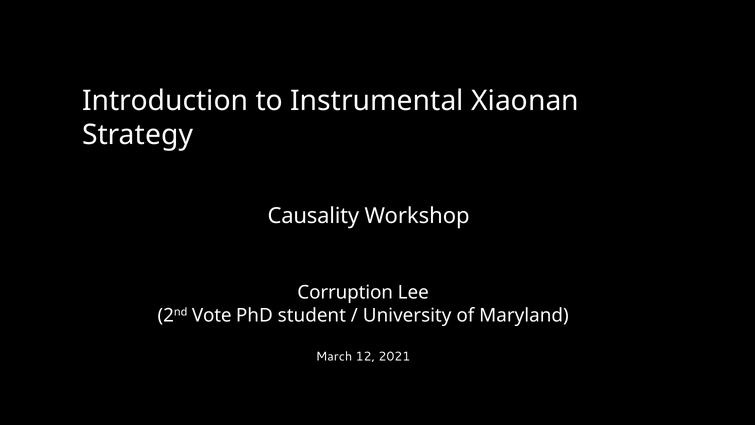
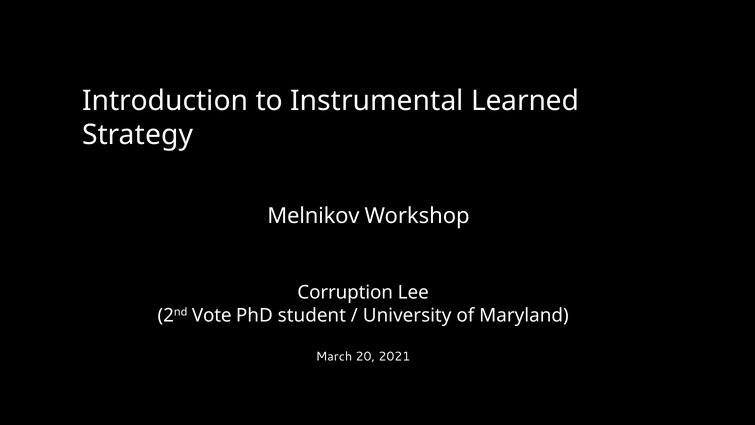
Xiaonan: Xiaonan -> Learned (525, 101)
Causality: Causality -> Melnikov (313, 216)
12: 12 -> 20 (365, 356)
